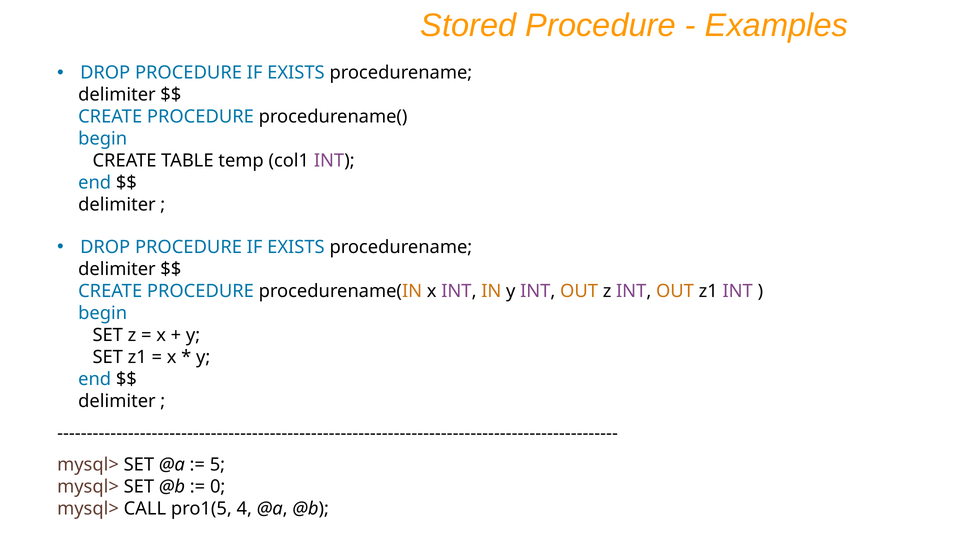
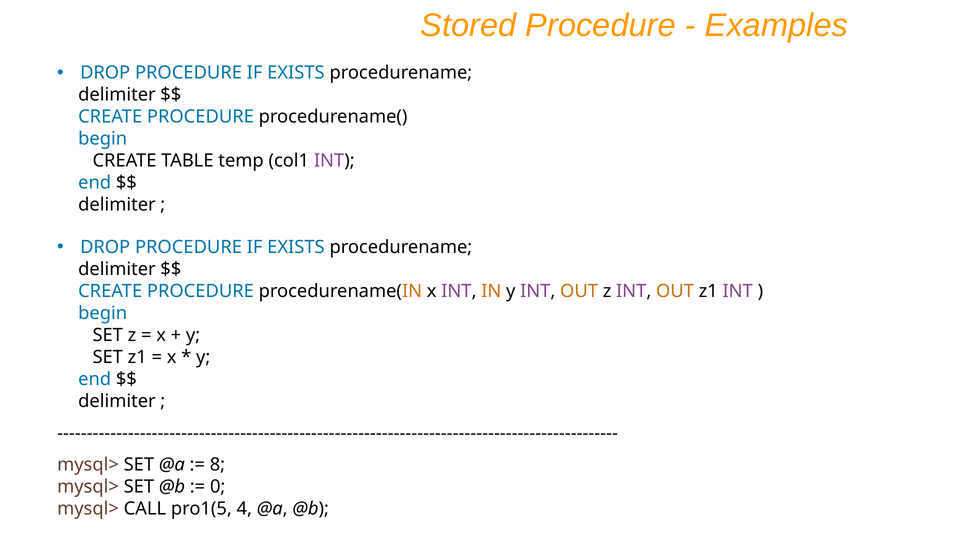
5: 5 -> 8 (217, 465)
